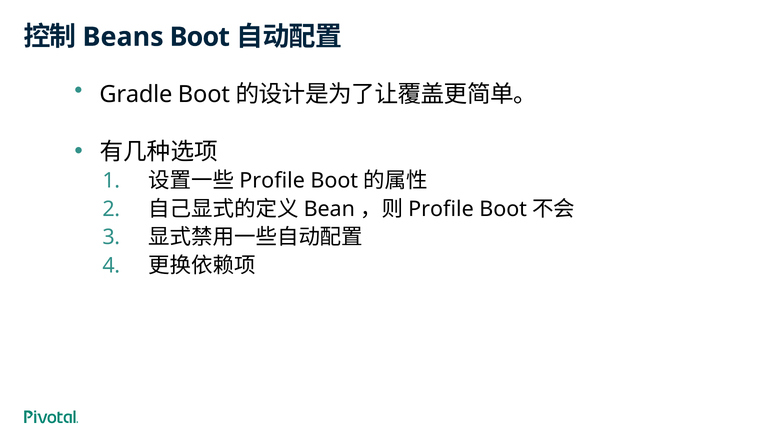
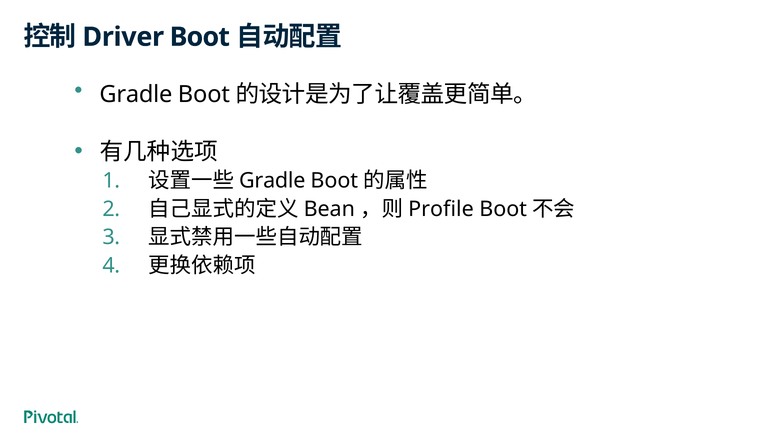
Beans: Beans -> Driver (123, 37)
Profile: Profile -> Gradle (272, 181)
